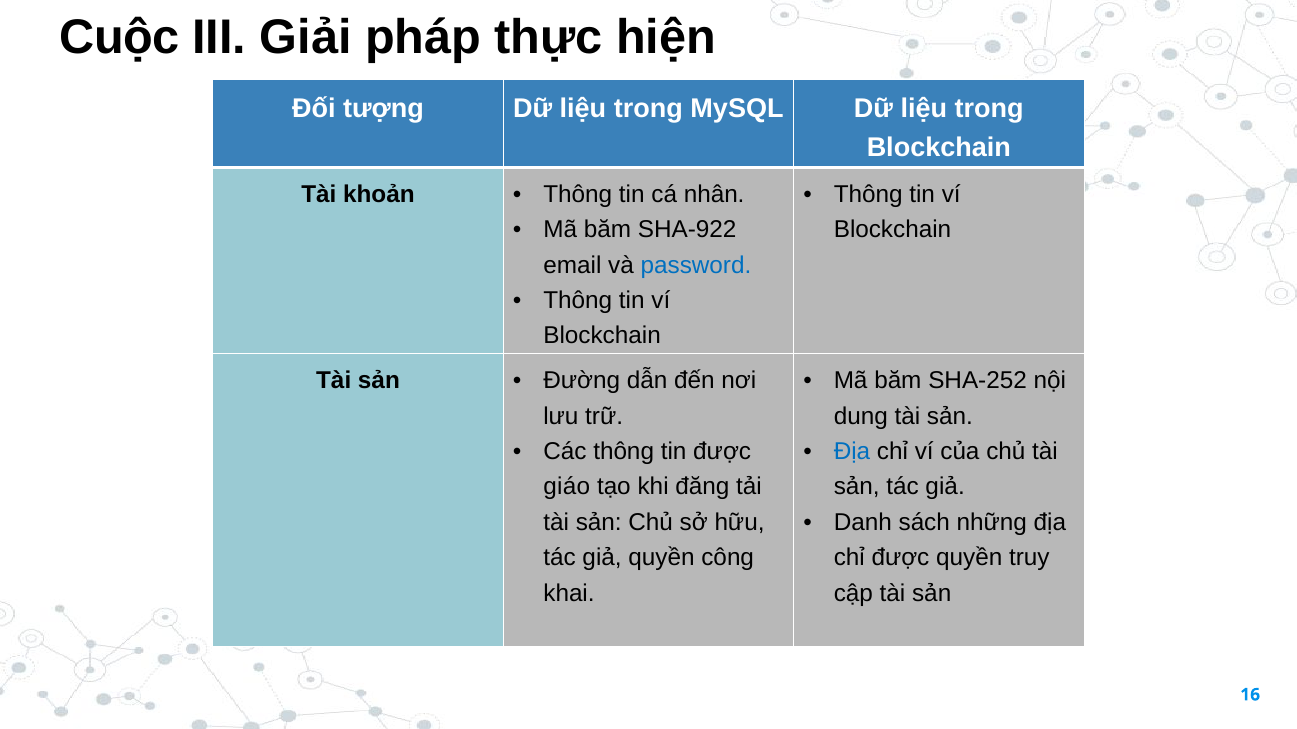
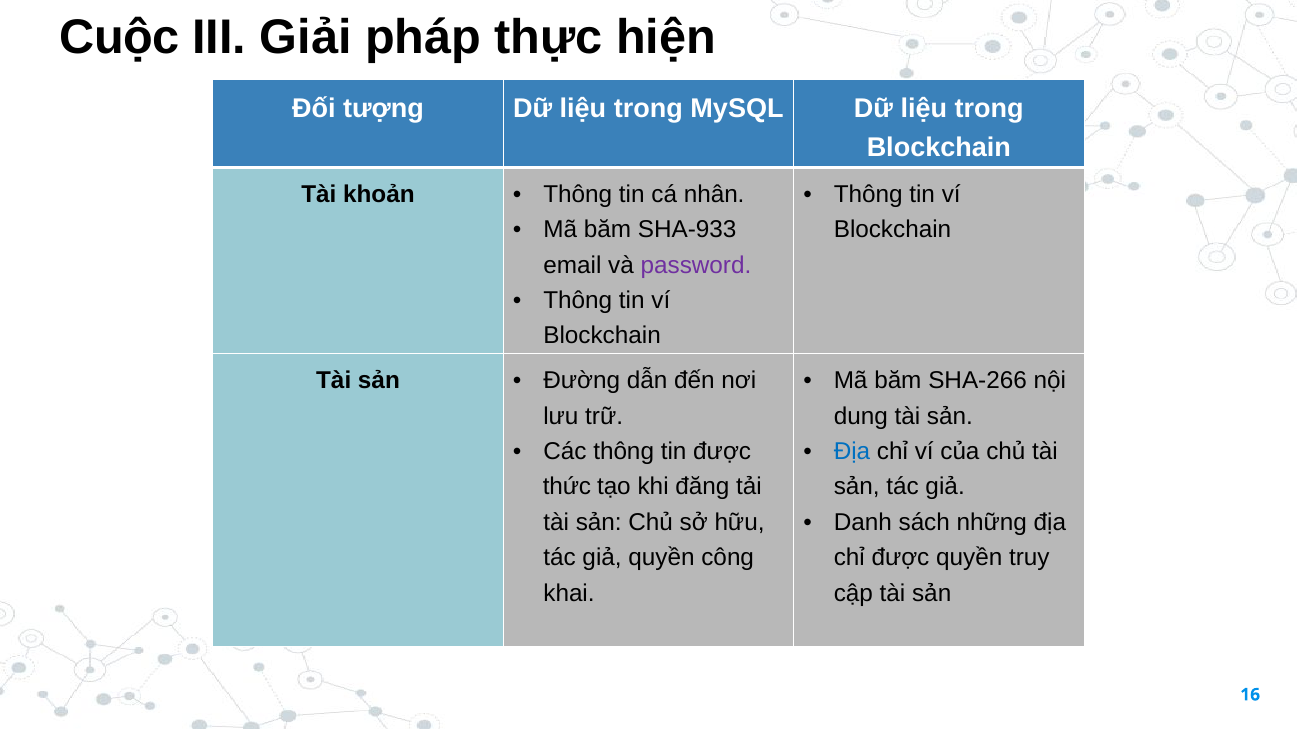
SHA-922: SHA-922 -> SHA-933 (687, 230)
password colour: blue -> purple (696, 265)
SHA-252: SHA-252 -> SHA-266 (978, 381)
giáo: giáo -> thức (567, 487)
